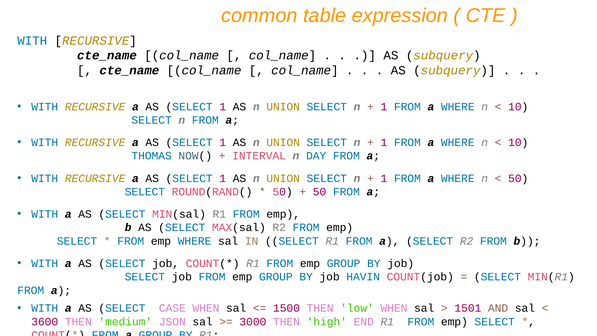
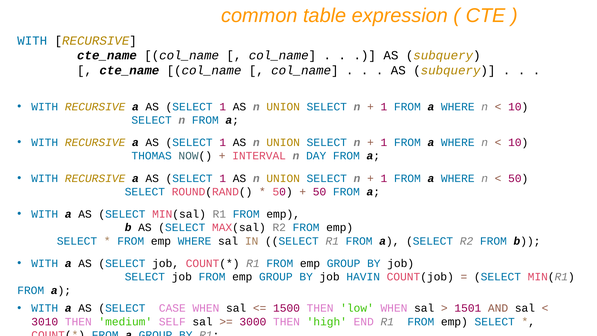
3600: 3600 -> 3010 (45, 322)
JSON: JSON -> SELF (172, 322)
